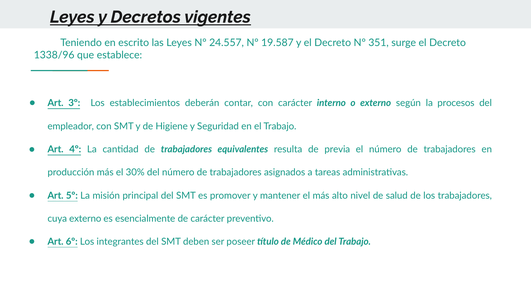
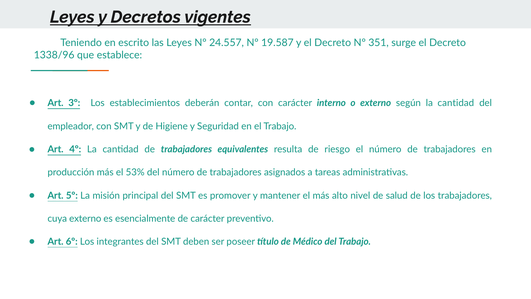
según la procesos: procesos -> cantidad (456, 103)
previa: previa -> riesgo (337, 149)
30%: 30% -> 53% (135, 172)
